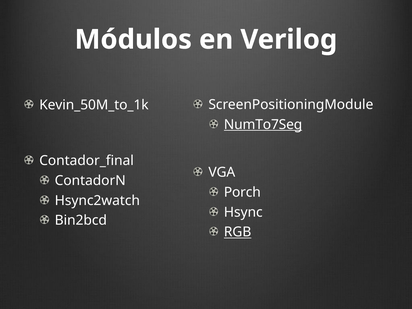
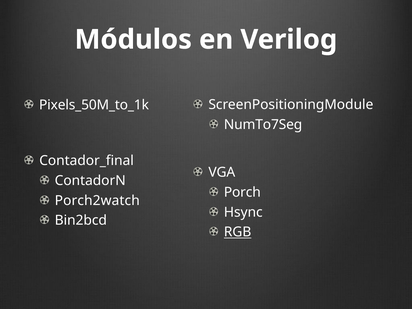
Kevin_50M_to_1k: Kevin_50M_to_1k -> Pixels_50M_to_1k (94, 105)
NumTo7Seg underline: present -> none (263, 125)
Hsync2watch: Hsync2watch -> Porch2watch (97, 201)
